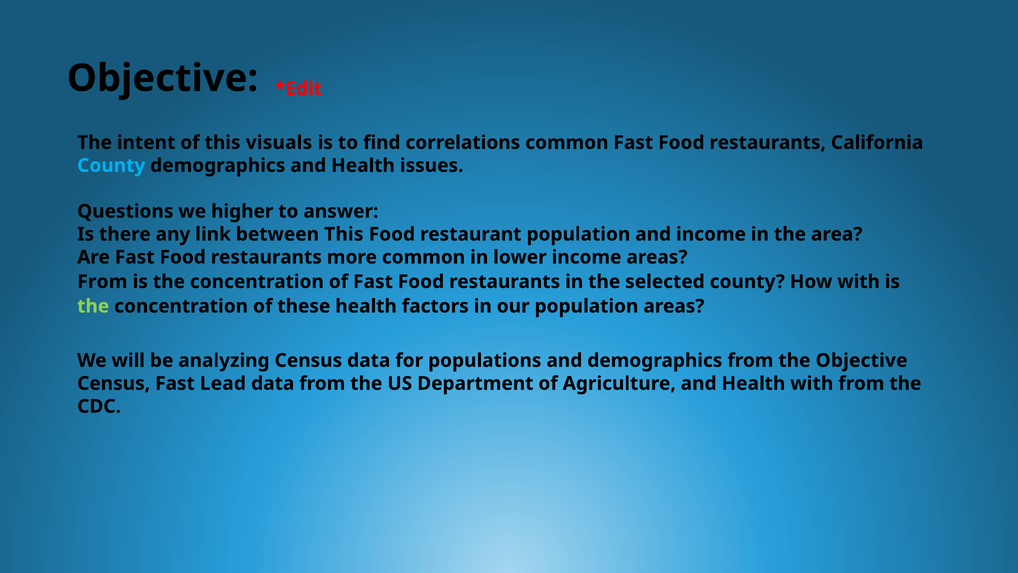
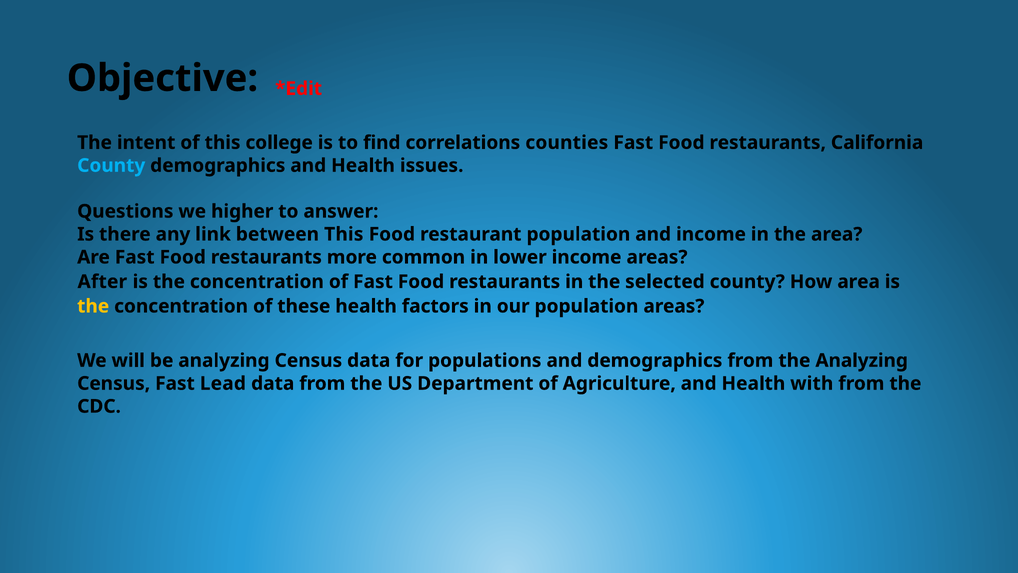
visuals: visuals -> college (279, 143)
correlations common: common -> counties (567, 143)
From: From -> After (102, 282)
How with: with -> area (859, 282)
the colour: light green -> yellow (93, 306)
the Objective: Objective -> Analyzing (862, 360)
